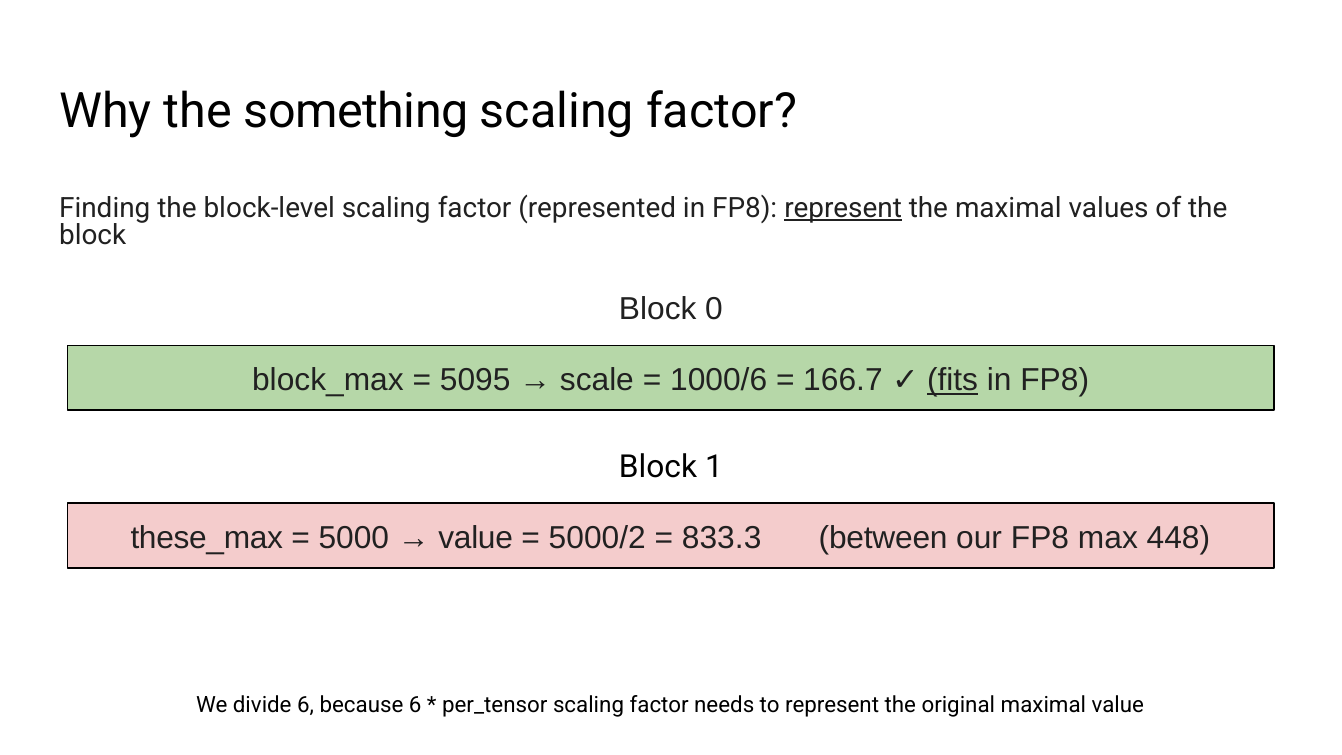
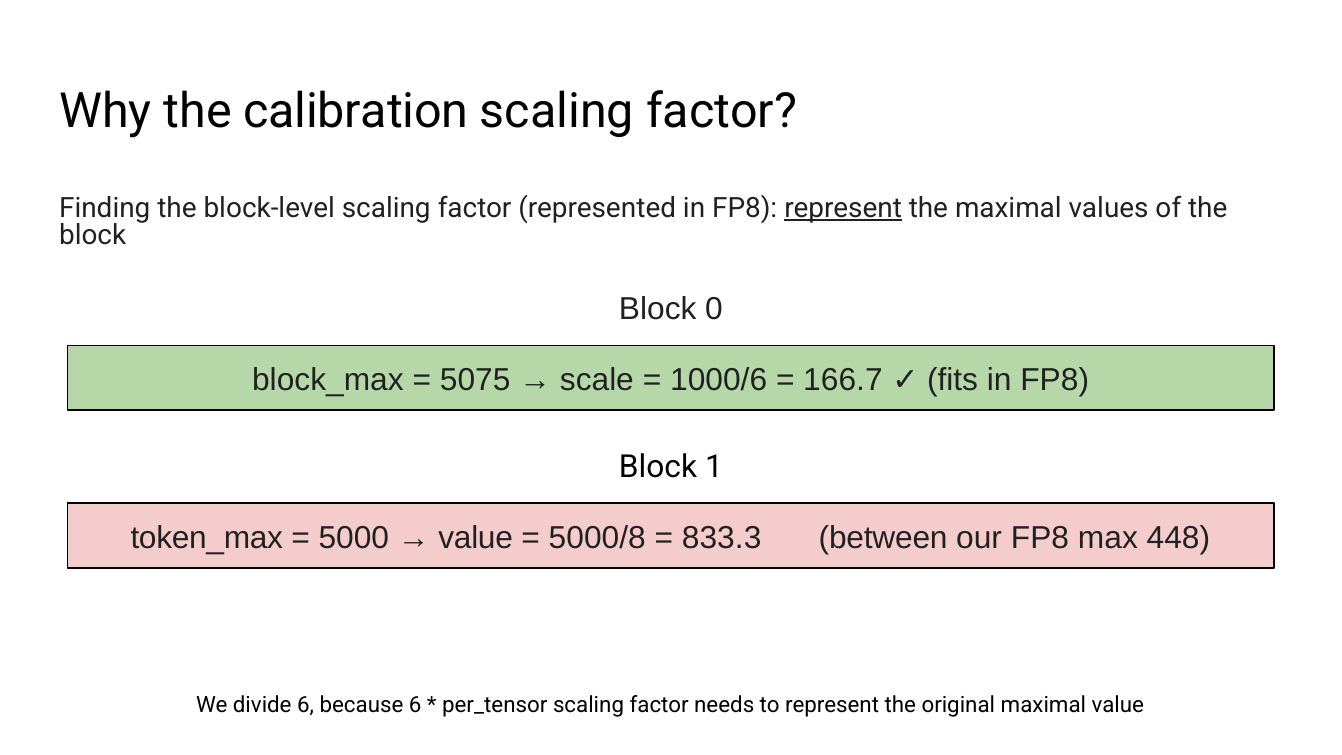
something: something -> calibration (356, 111)
5095: 5095 -> 5075 (475, 380)
fits underline: present -> none (953, 380)
these_max: these_max -> token_max (207, 538)
5000/2: 5000/2 -> 5000/8 (597, 538)
